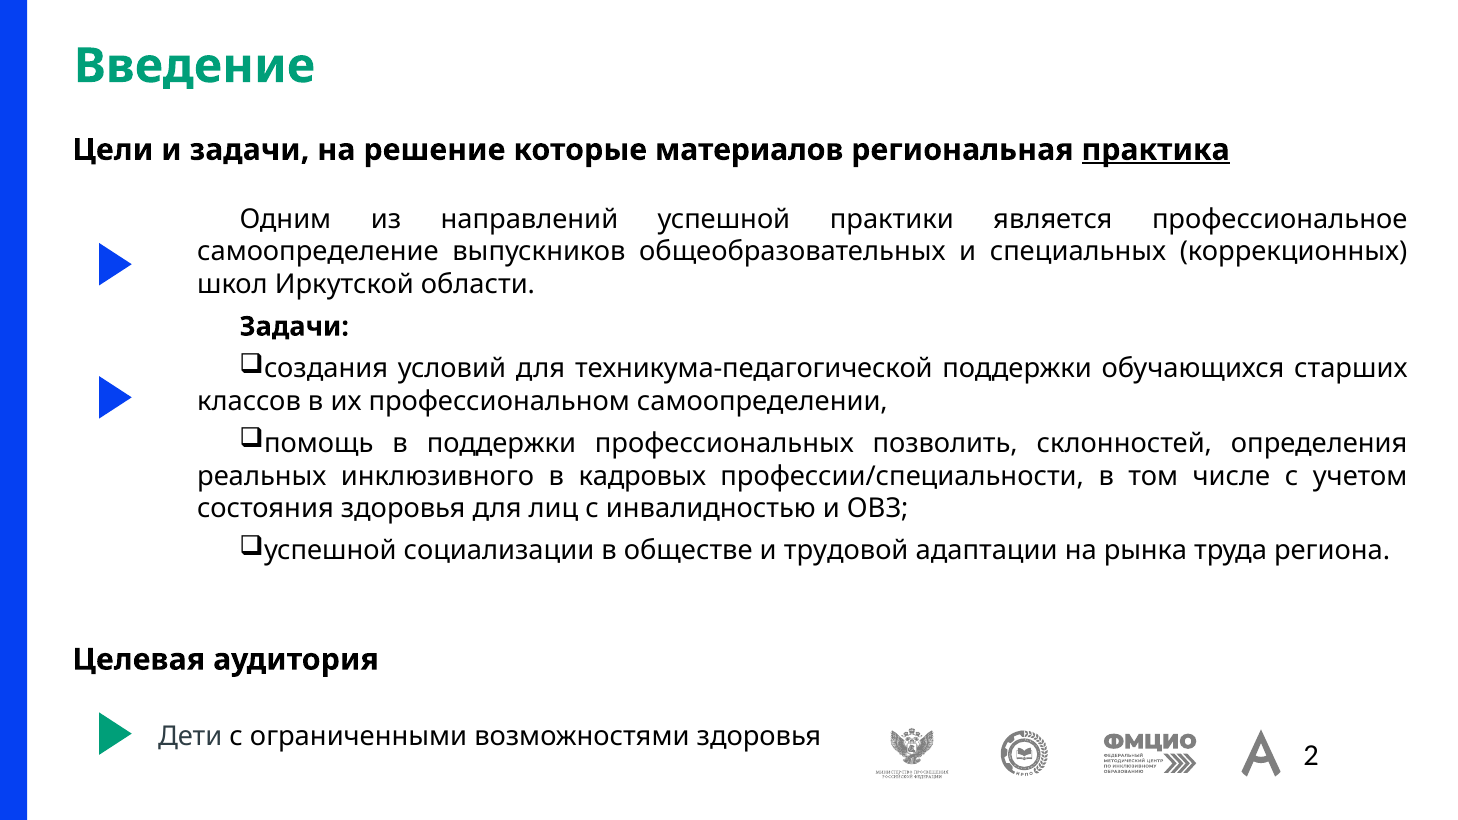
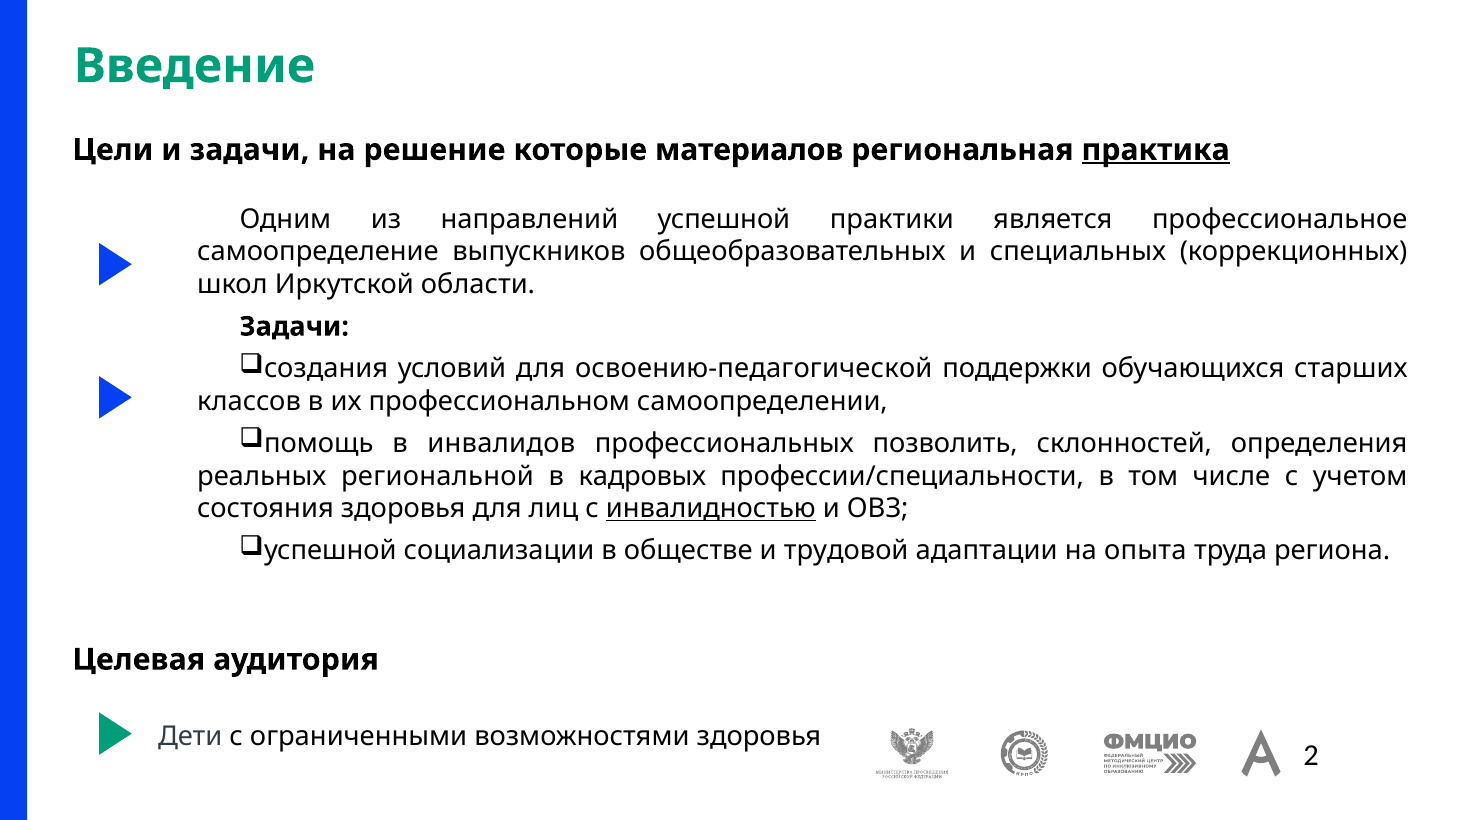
техникума-педагогической: техникума-педагогической -> освоению-педагогической (754, 369)
в поддержки: поддержки -> инвалидов (501, 443)
инклюзивного: инклюзивного -> региональной (437, 476)
инвалидностью underline: none -> present (711, 509)
рынка: рынка -> опыта (1145, 551)
